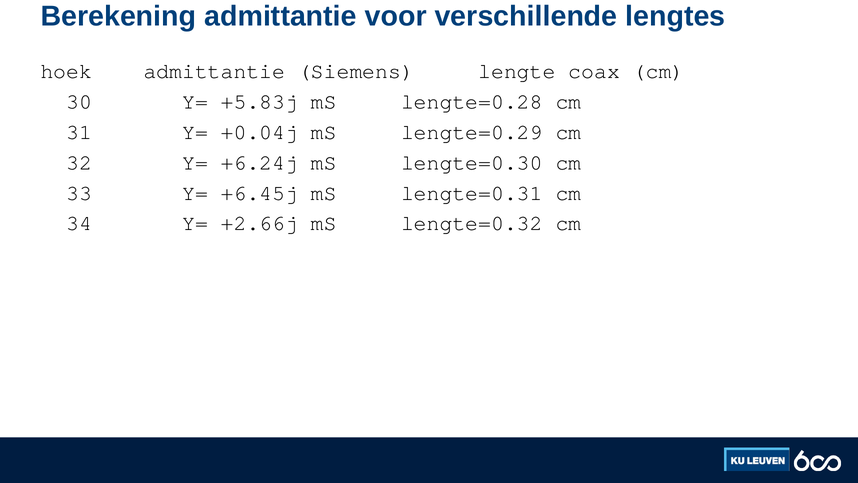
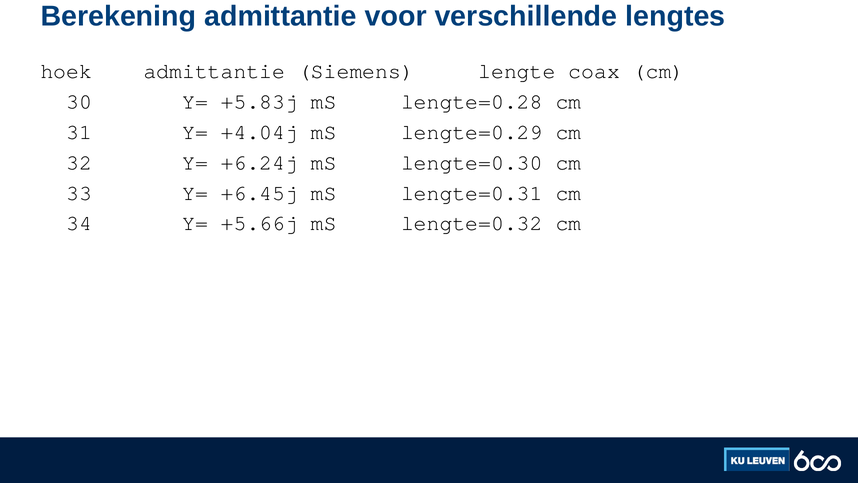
+0.04j: +0.04j -> +4.04j (259, 132)
+2.66j: +2.66j -> +5.66j (259, 223)
